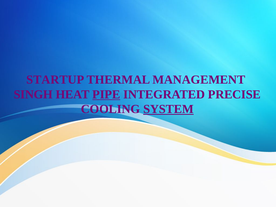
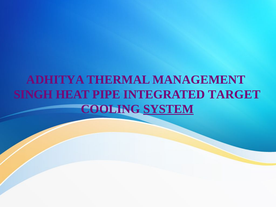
STARTUP: STARTUP -> ADHITYA (55, 80)
PIPE underline: present -> none (106, 94)
PRECISE: PRECISE -> TARGET (234, 94)
